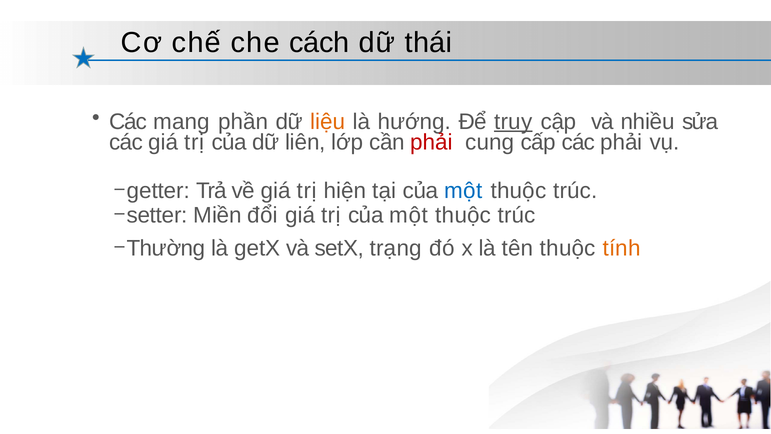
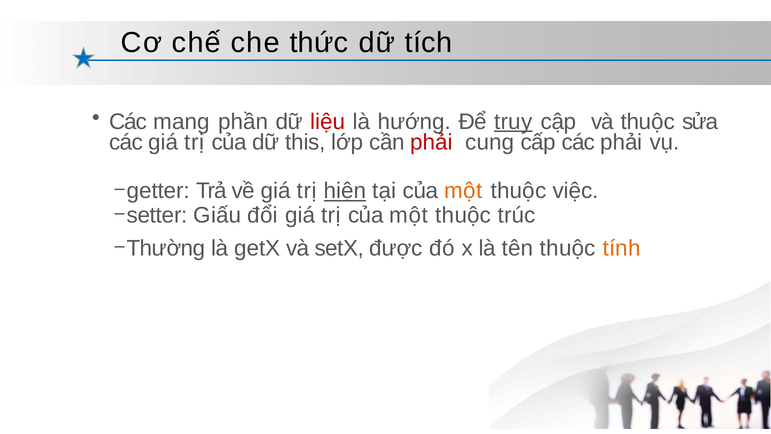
cách: cách -> thức (319, 43)
thái: thái -> tích (429, 43)
liệu colour: orange -> red (328, 122)
và nhiều: nhiều -> thuộc (648, 122)
liên: liên -> this (305, 142)
hiện underline: none -> present (345, 191)
một colour: blue -> orange (463, 191)
trúc: trúc -> việc (576, 191)
Miền: Miền -> Giấu (217, 215)
trạng: trạng -> được (396, 248)
